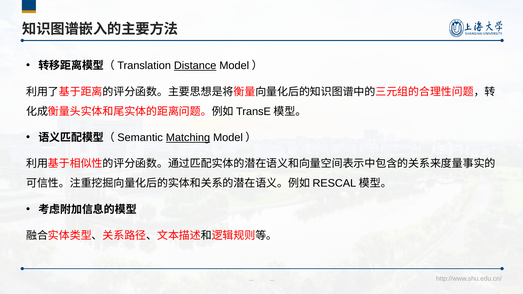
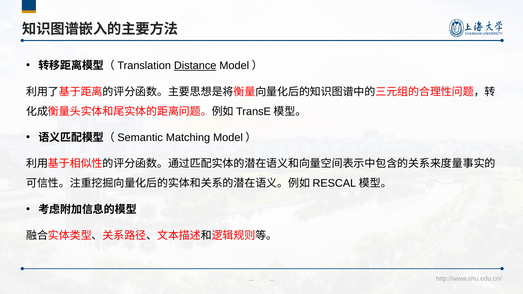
Matching underline: present -> none (188, 138)
